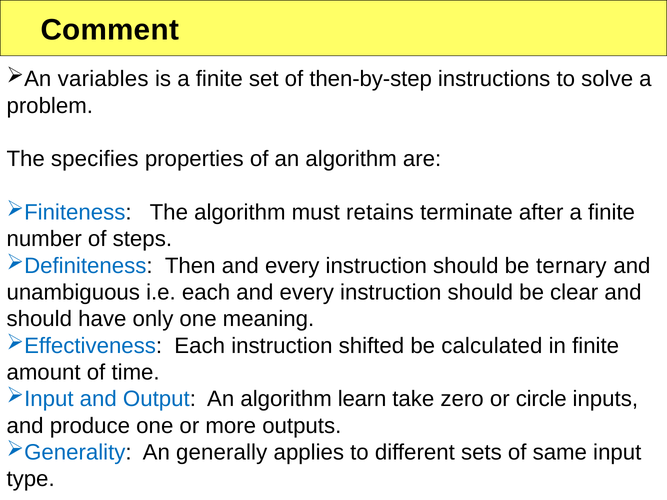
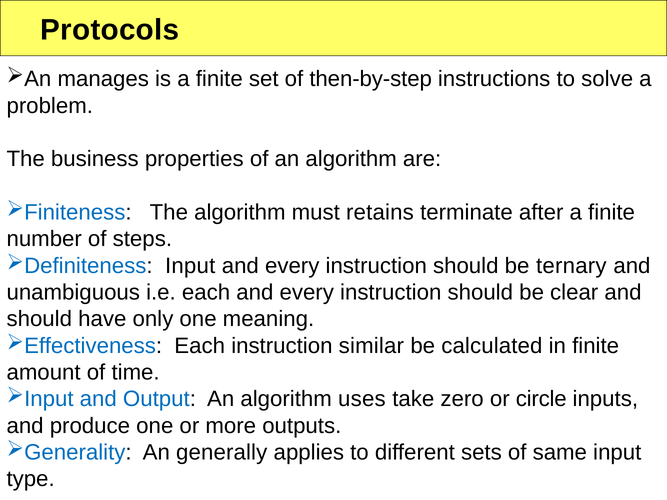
Comment: Comment -> Protocols (110, 30)
variables: variables -> manages (103, 79)
specifies: specifies -> business (95, 159)
Then: Then -> Input (190, 266)
shifted: shifted -> similar (371, 346)
learn: learn -> uses (362, 399)
